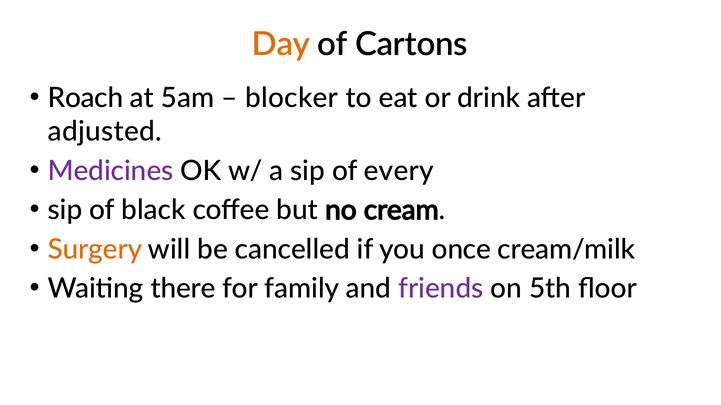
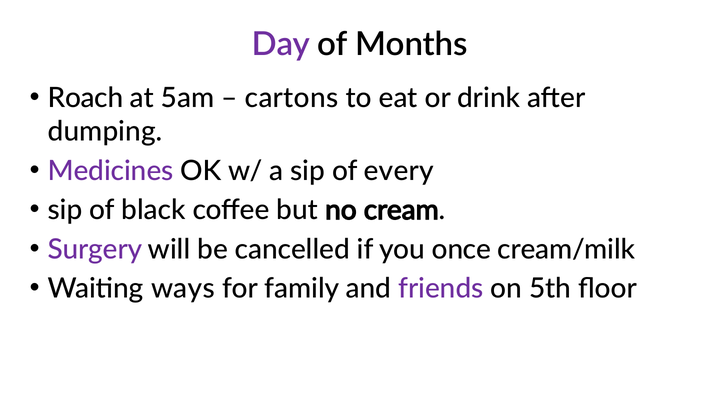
Day colour: orange -> purple (281, 45)
Cartons: Cartons -> Months (411, 45)
blocker: blocker -> cartons (292, 98)
adjusted: adjusted -> dumping (105, 132)
Surgery colour: orange -> purple (95, 250)
there: there -> ways (183, 289)
